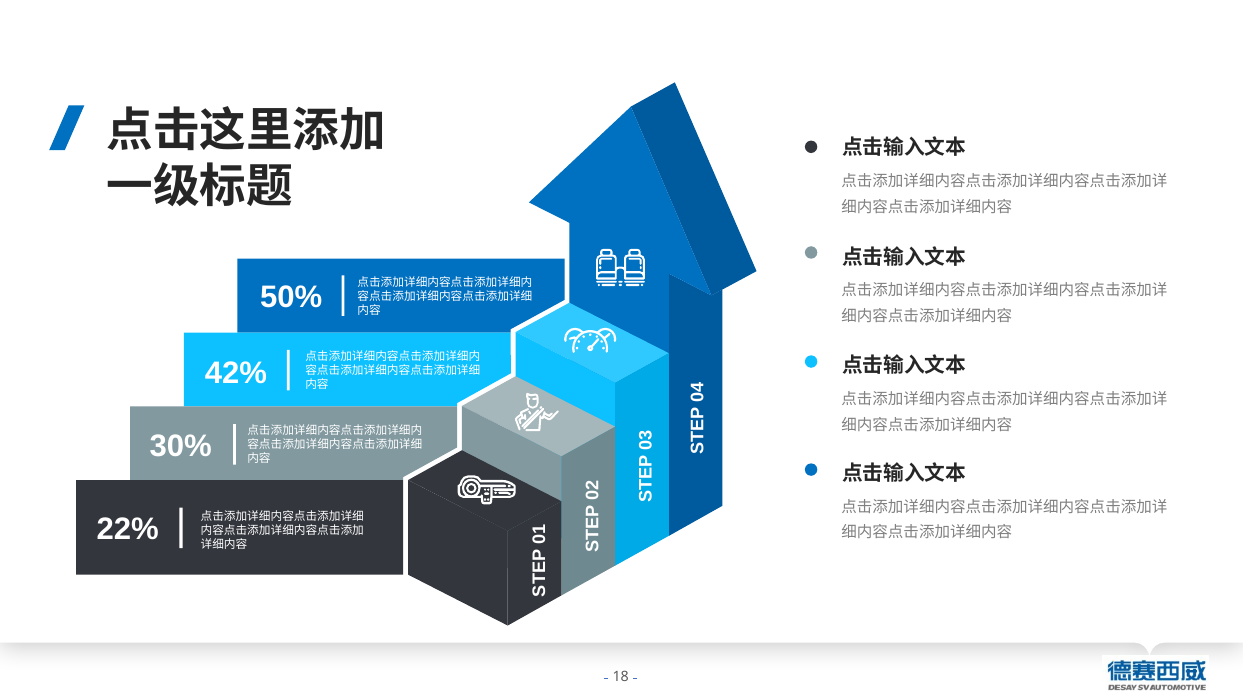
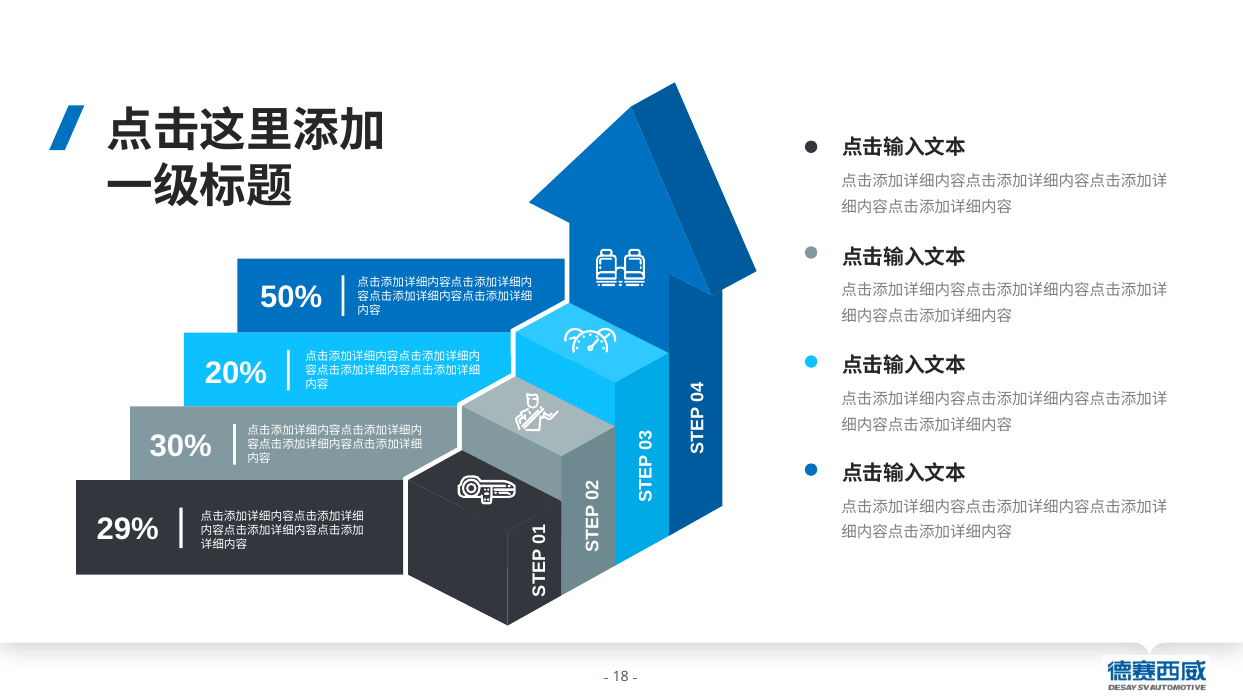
42%: 42% -> 20% (236, 373)
22%: 22% -> 29% (128, 529)
